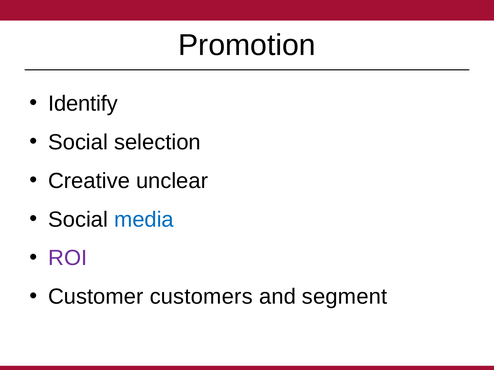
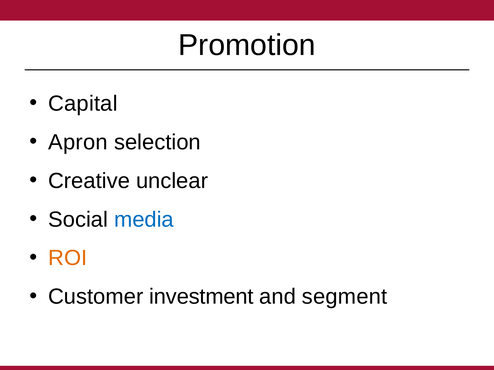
Identify: Identify -> Capital (83, 104)
Social: Social -> Apron (78, 142)
ROI colour: purple -> orange (68, 258)
customers: customers -> investment (201, 297)
